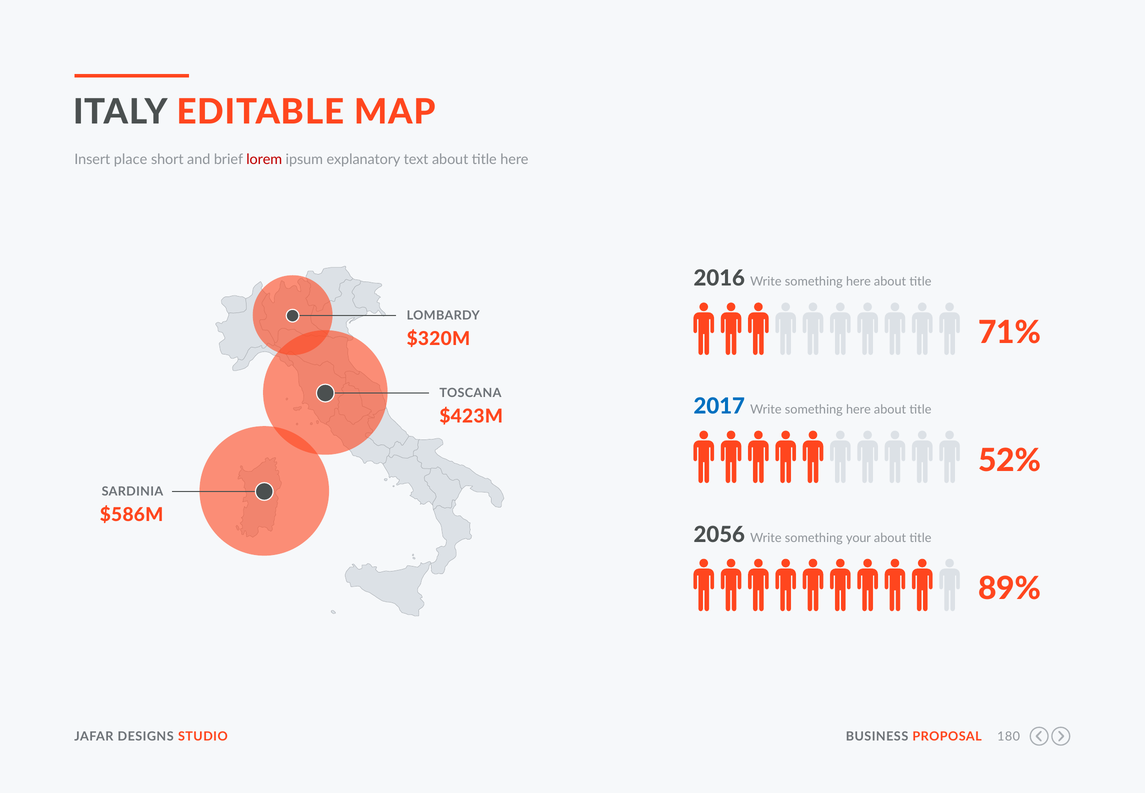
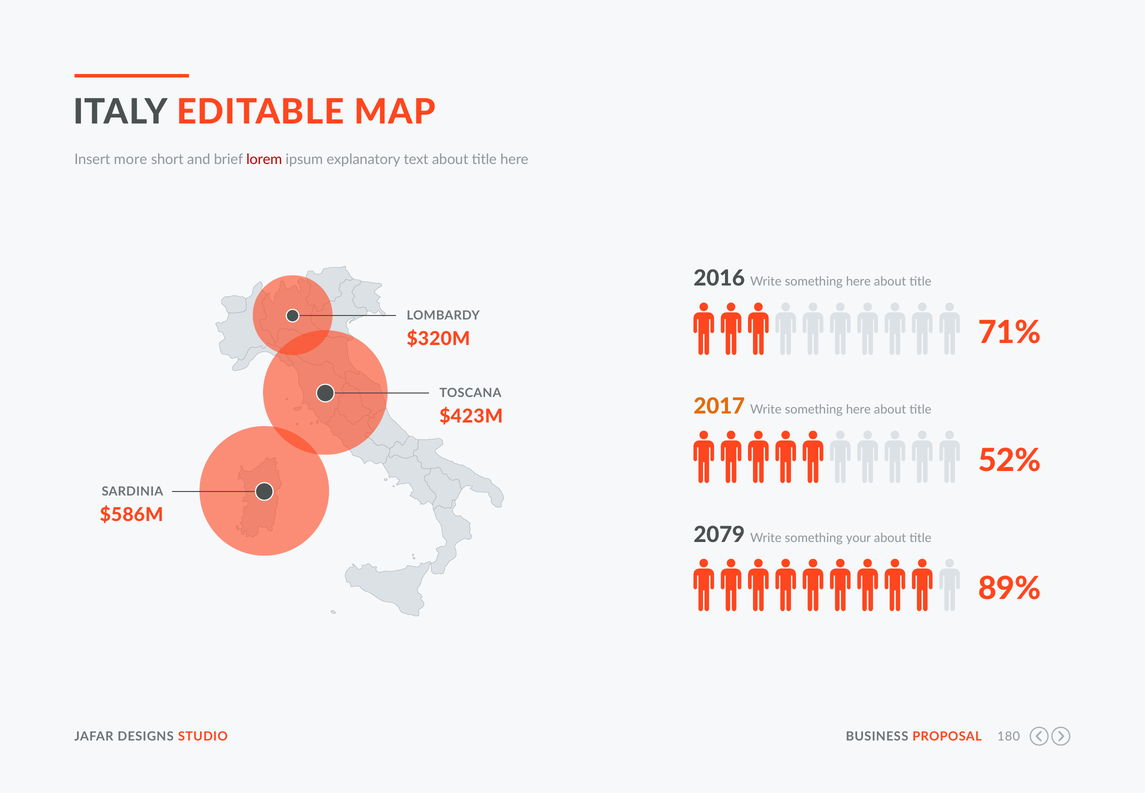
place: place -> more (131, 159)
2017 colour: blue -> orange (719, 406)
2056: 2056 -> 2079 (719, 534)
